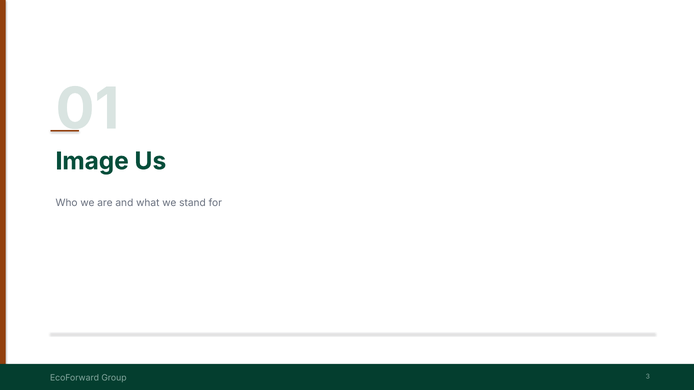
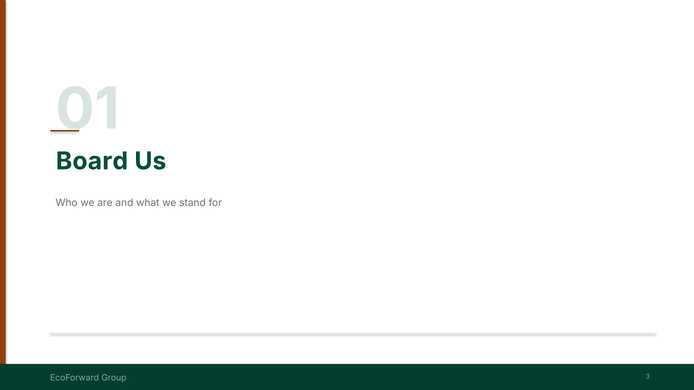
Image: Image -> Board (92, 161)
